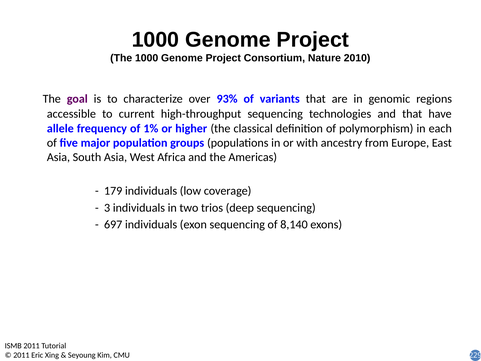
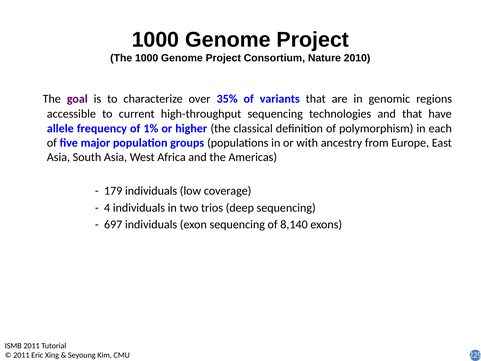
93%: 93% -> 35% (227, 99)
3: 3 -> 4 (107, 208)
